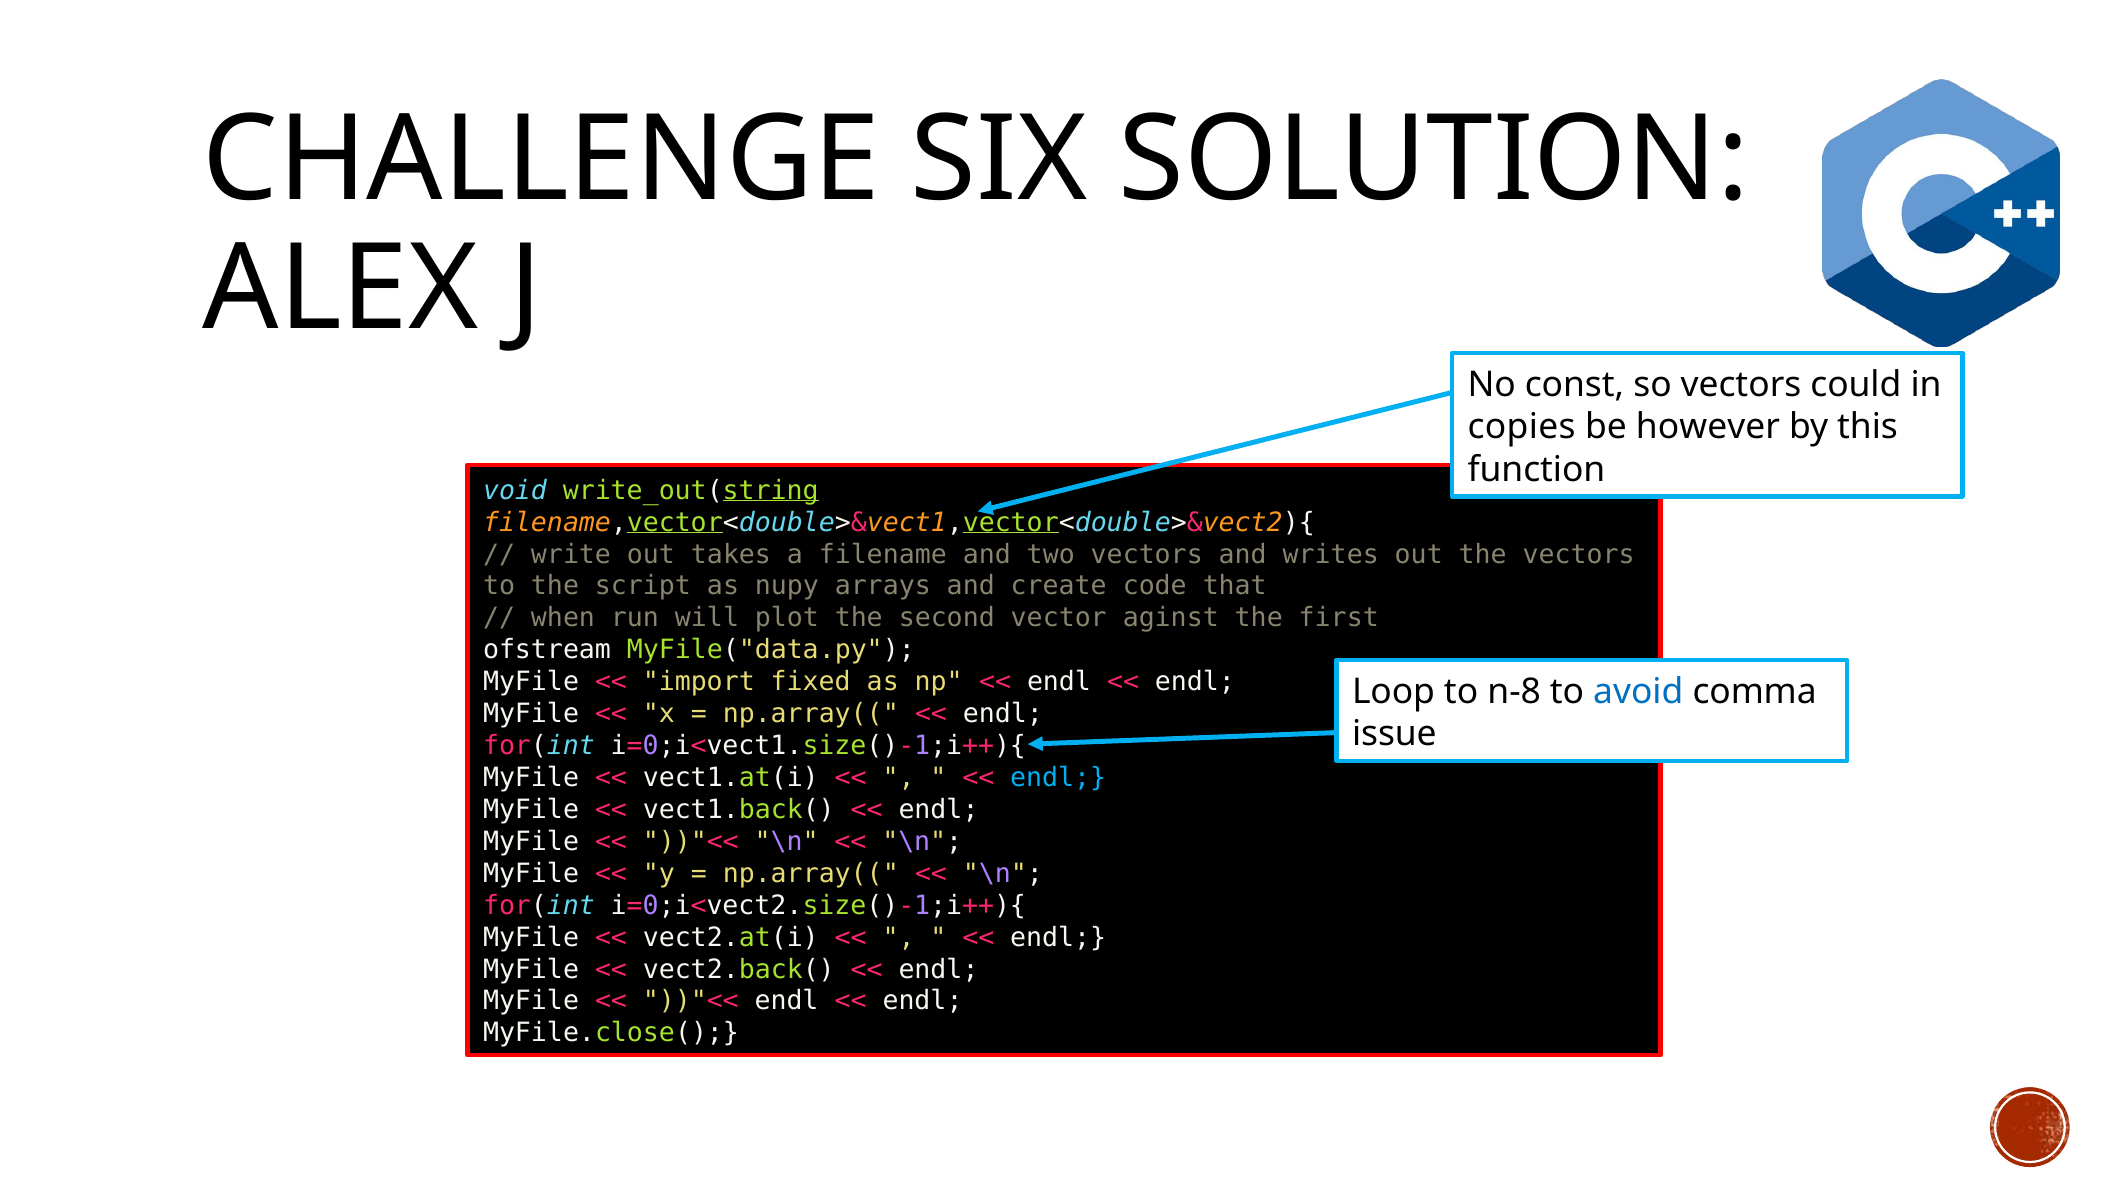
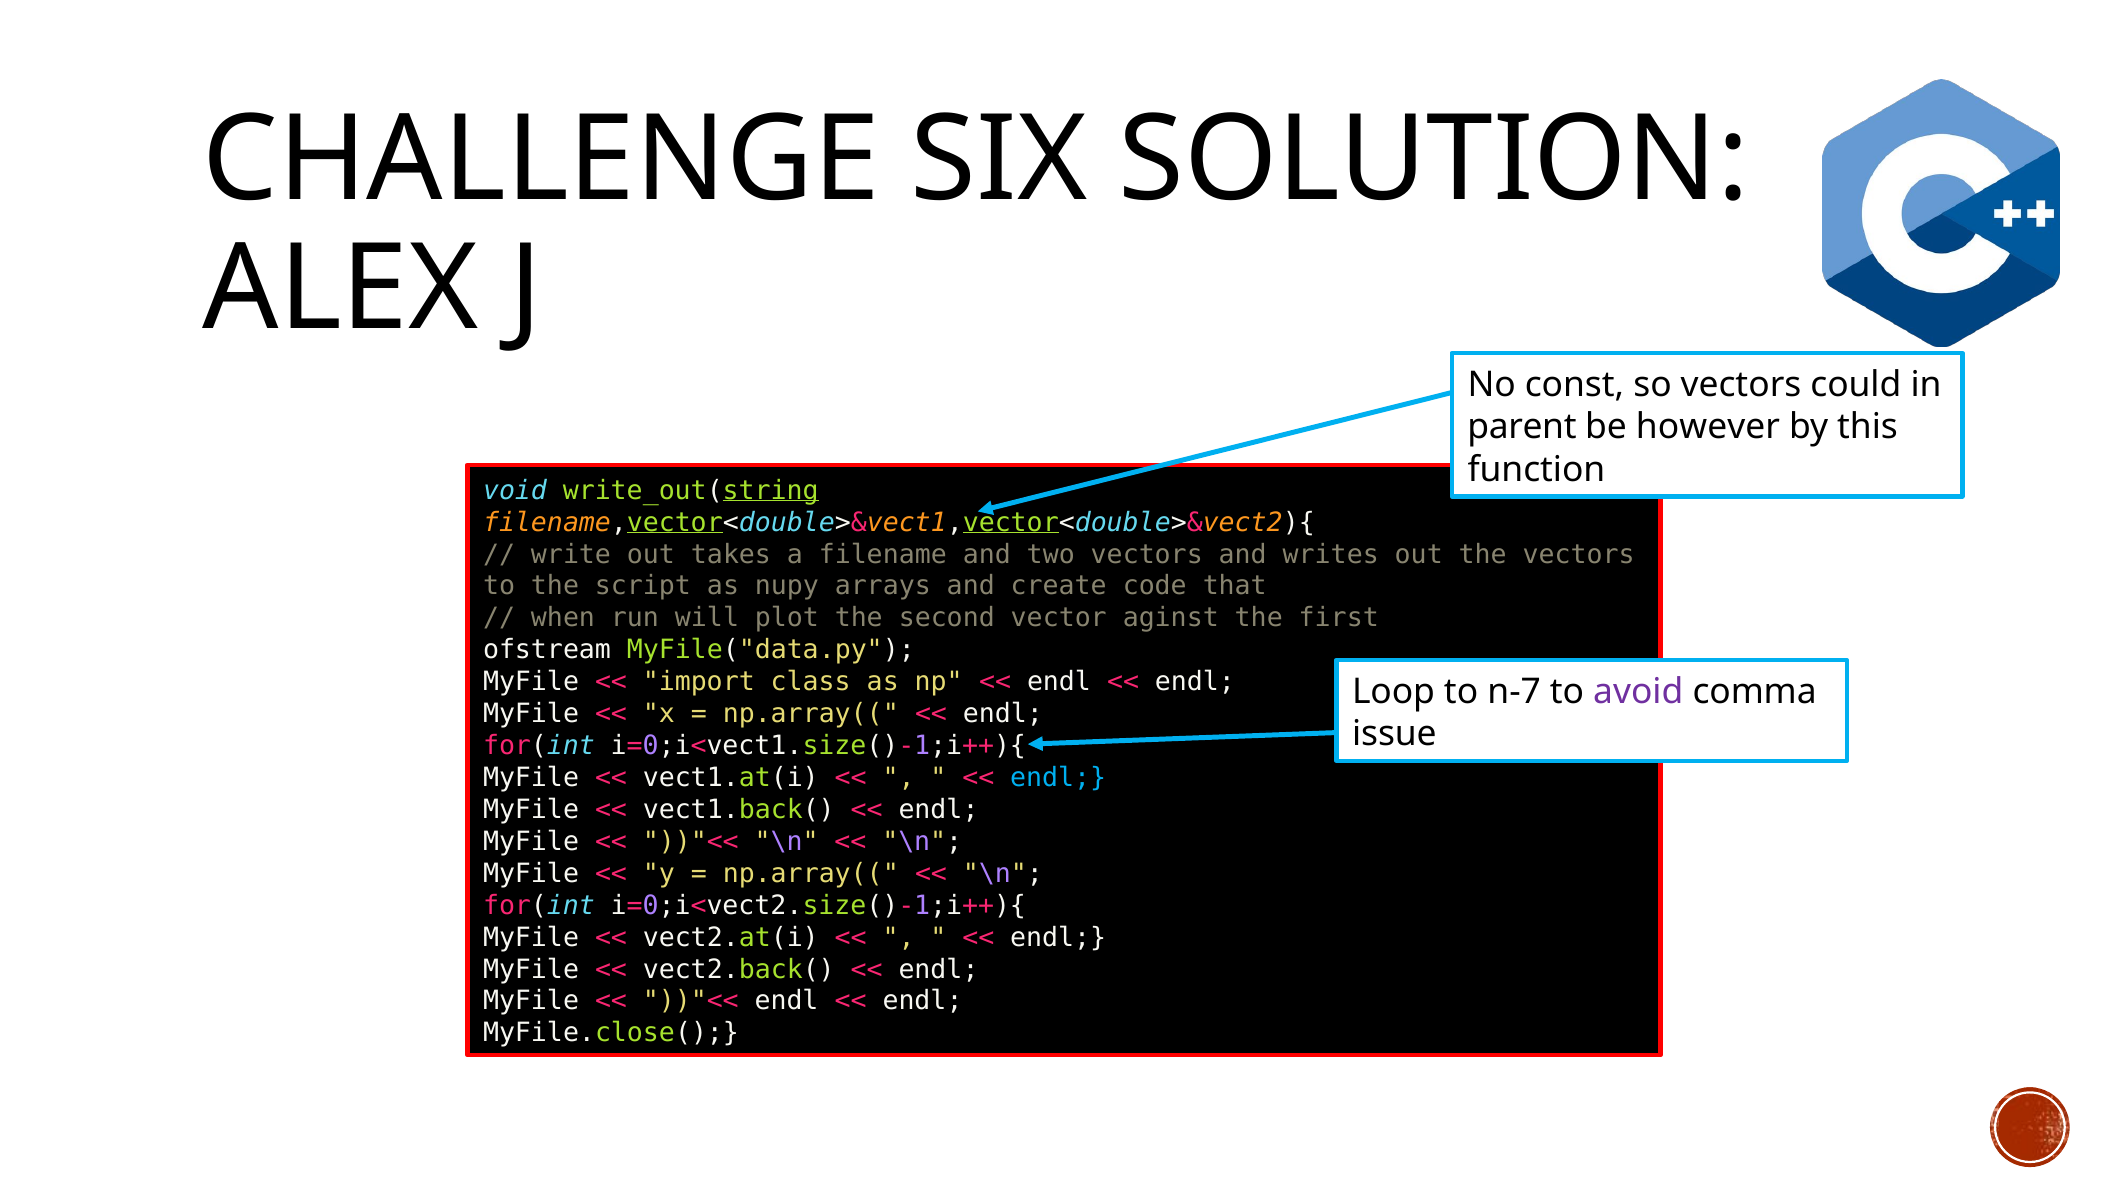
copies: copies -> parent (1522, 427)
fixed: fixed -> class (811, 682)
n-8: n-8 -> n-7 (1514, 692)
avoid colour: blue -> purple (1638, 692)
